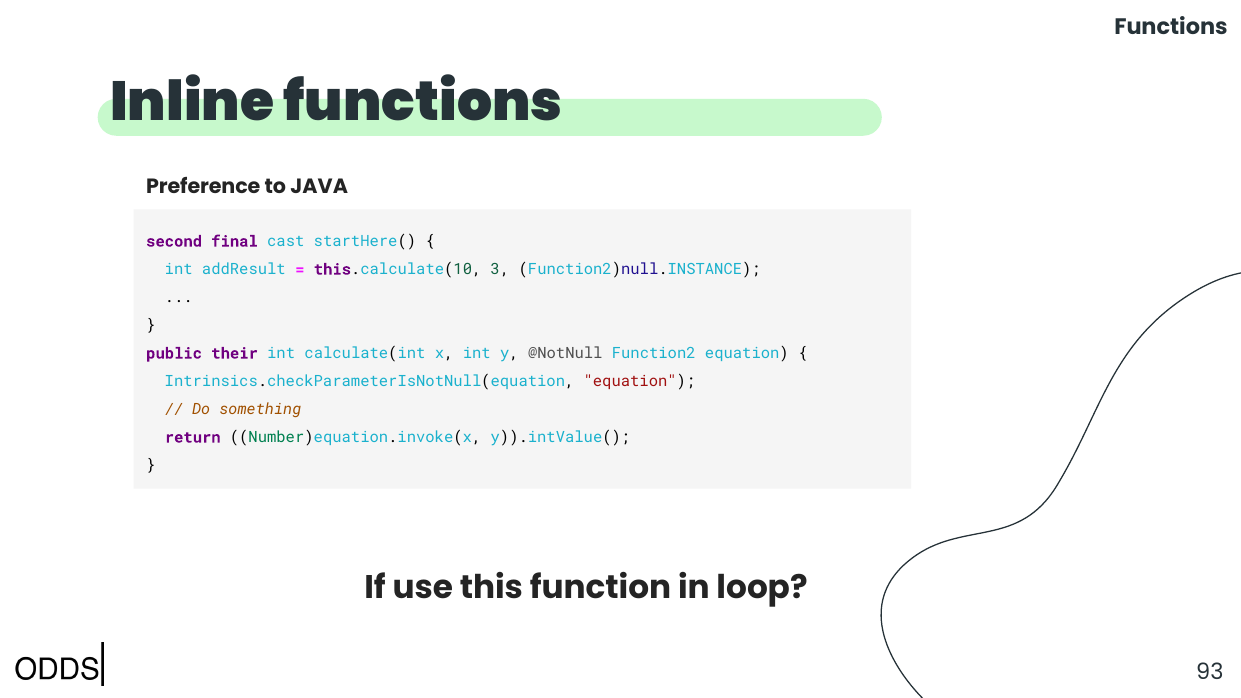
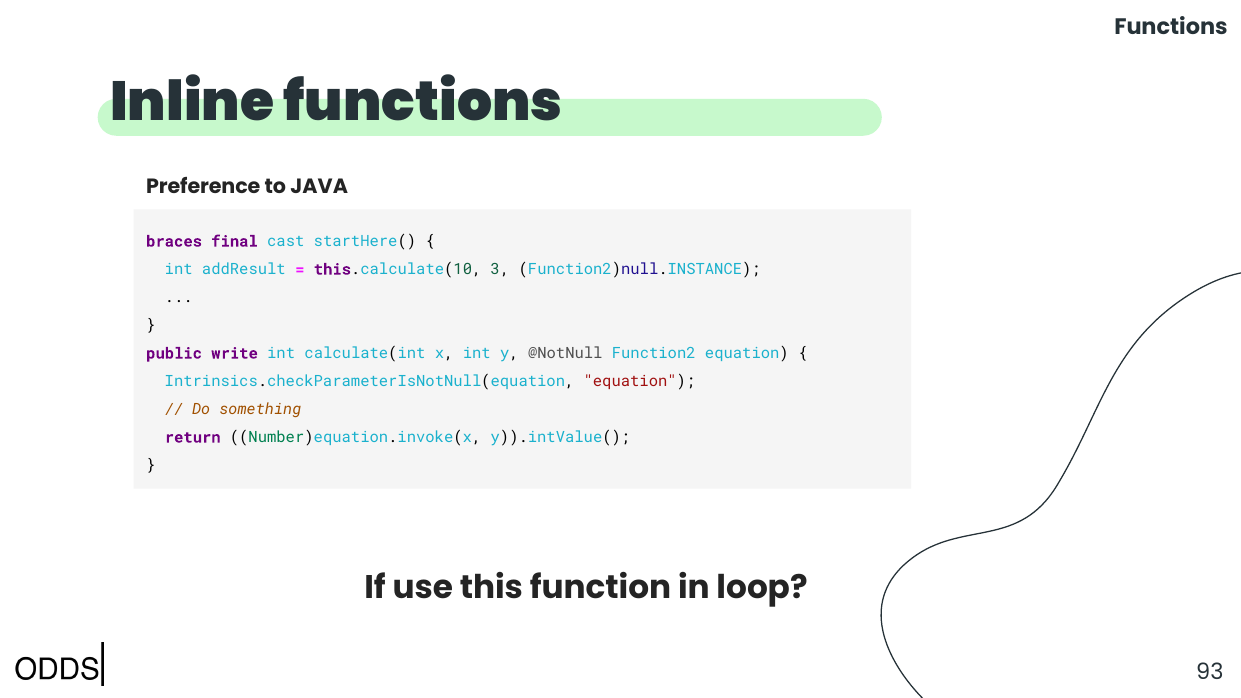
second: second -> braces (174, 241)
their: their -> write (235, 353)
